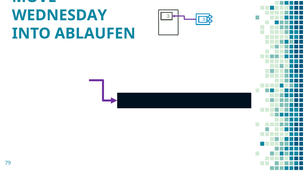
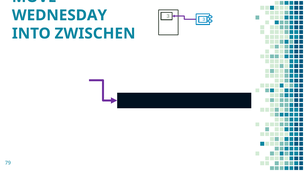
ABLAUFEN: ABLAUFEN -> ZWISCHEN (95, 33)
